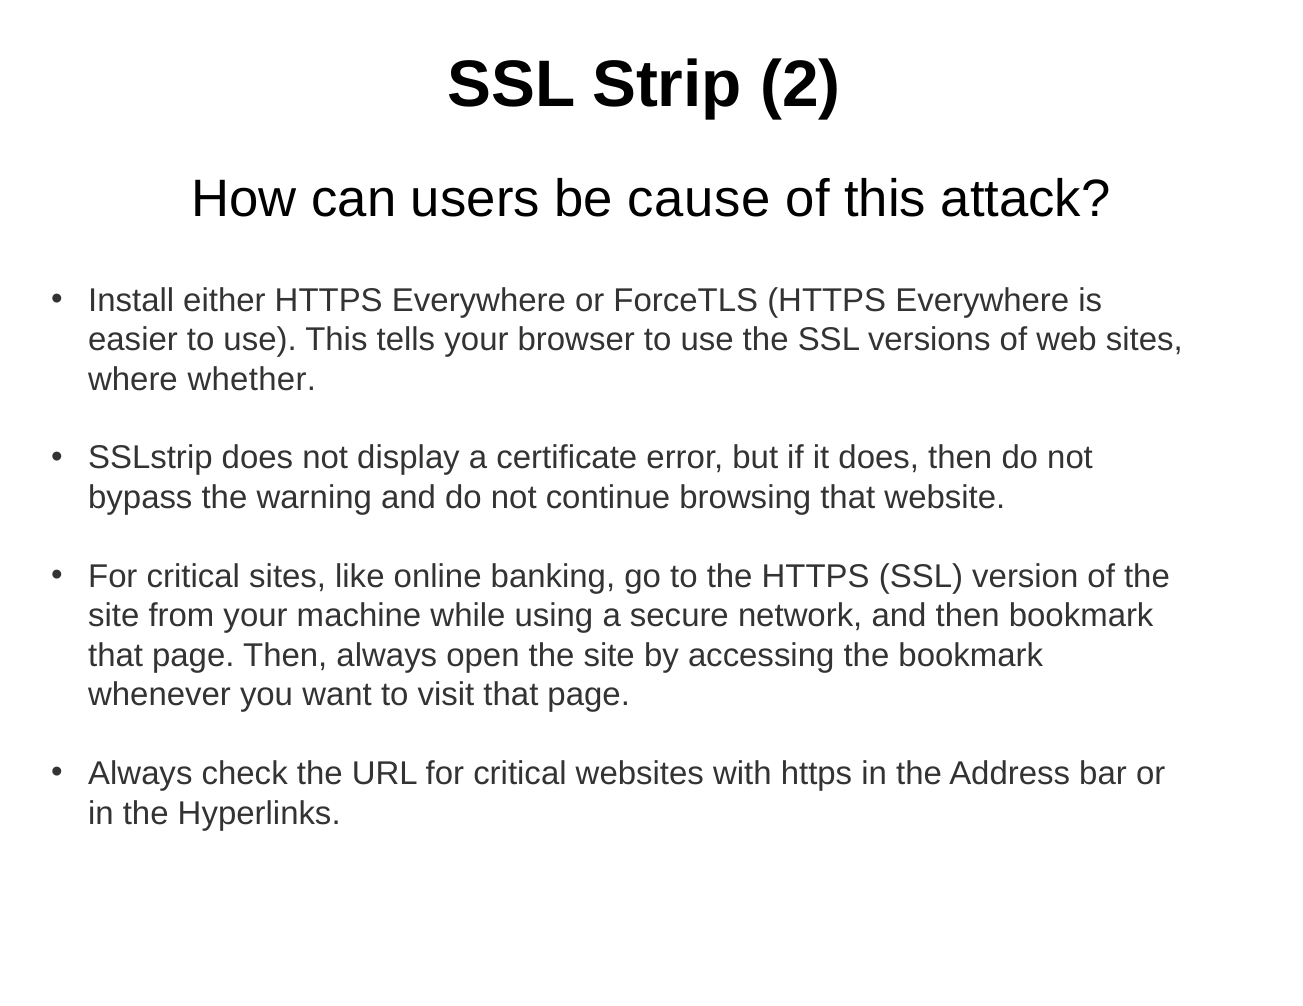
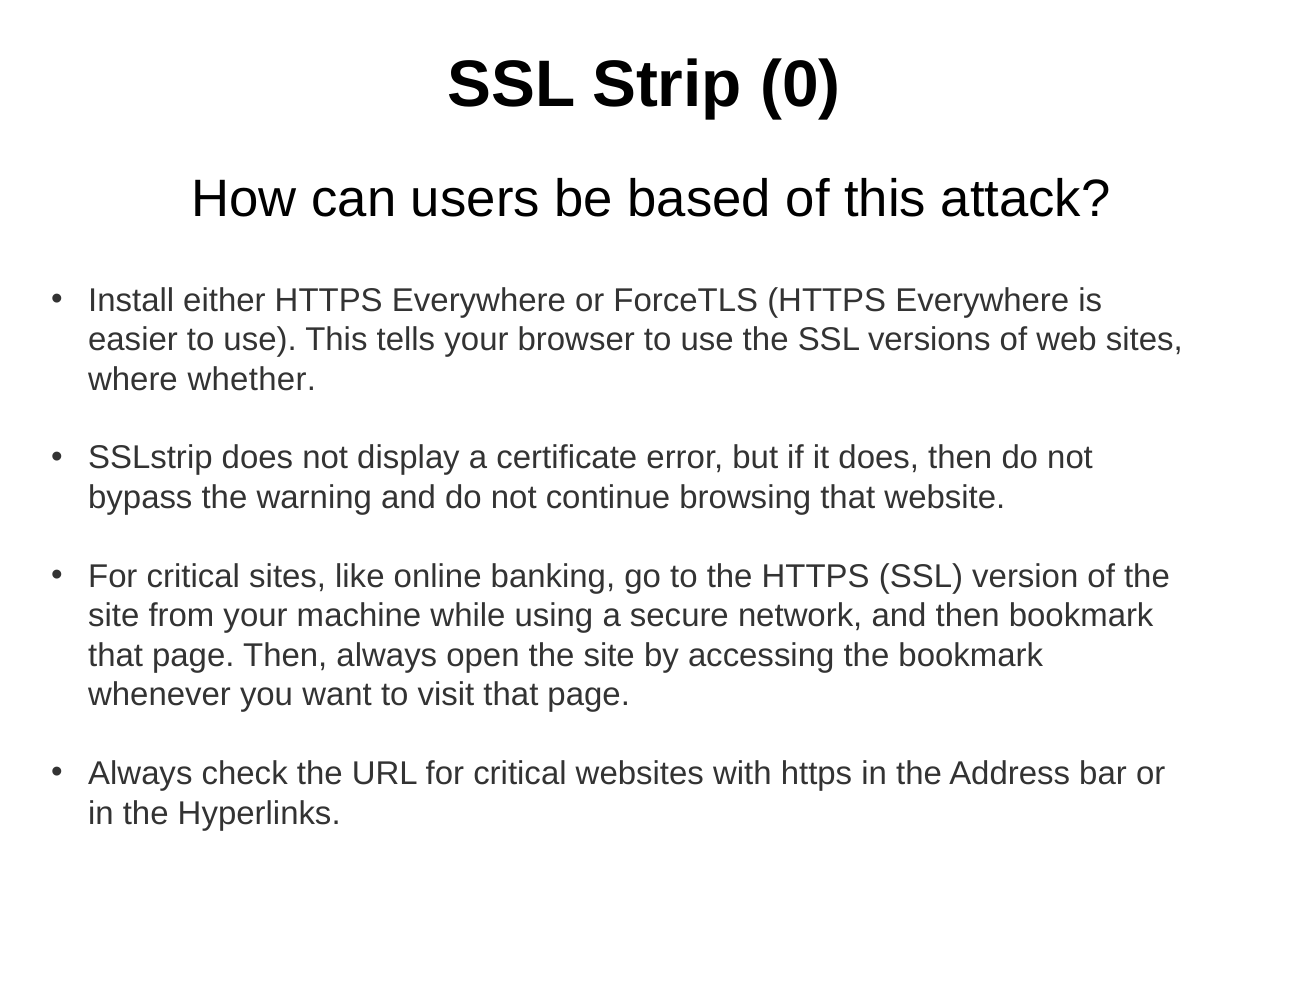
2: 2 -> 0 (800, 85)
cause: cause -> based (699, 200)
